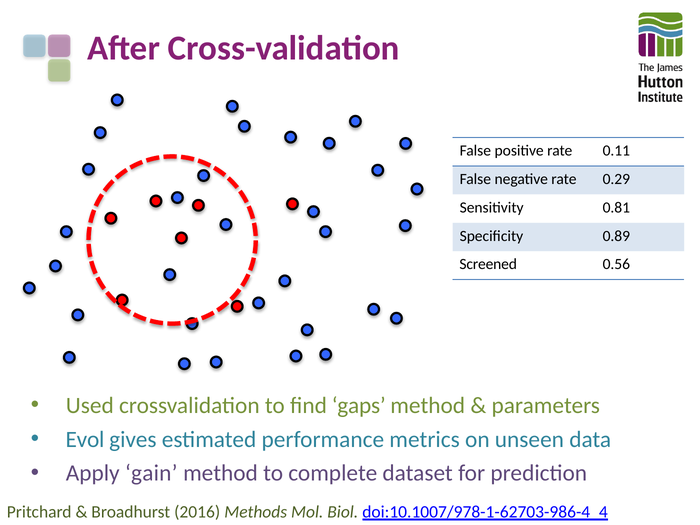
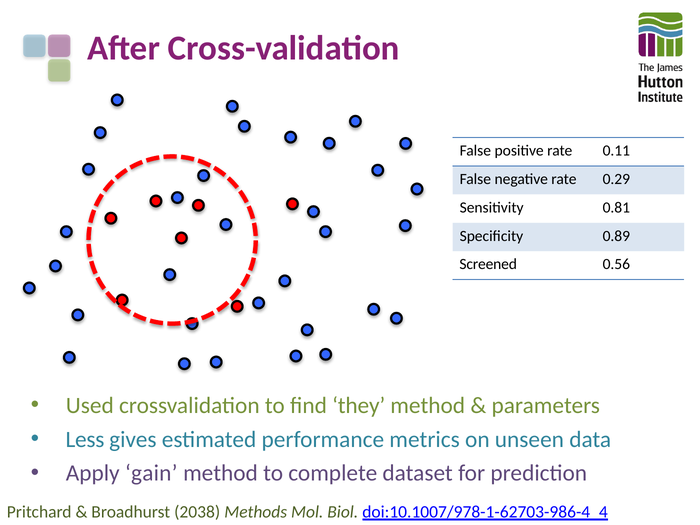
gaps: gaps -> they (359, 406)
Evol: Evol -> Less (85, 439)
2016: 2016 -> 2038 (197, 512)
